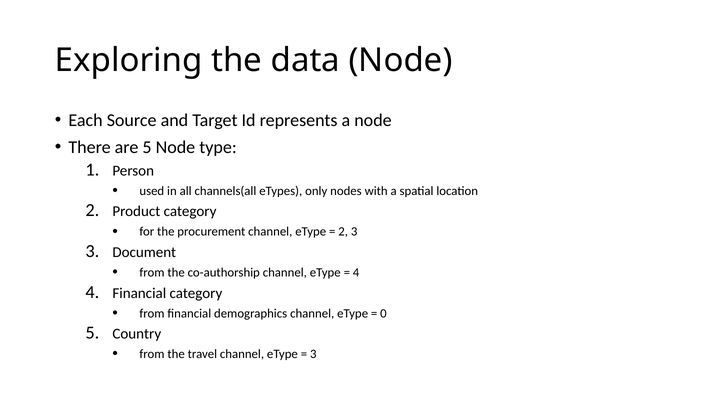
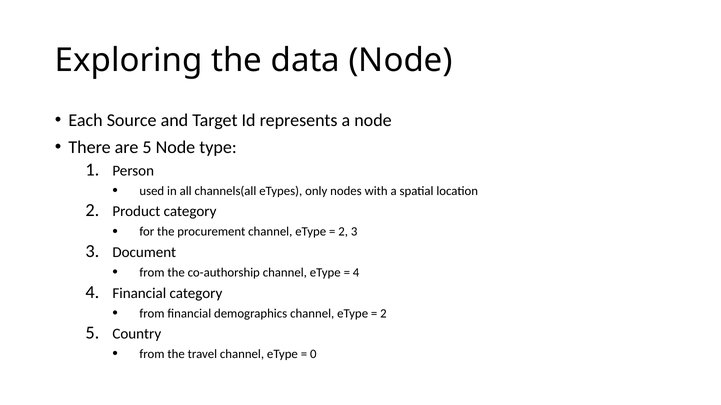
0: 0 -> 2 (383, 314)
3: 3 -> 0 (313, 355)
